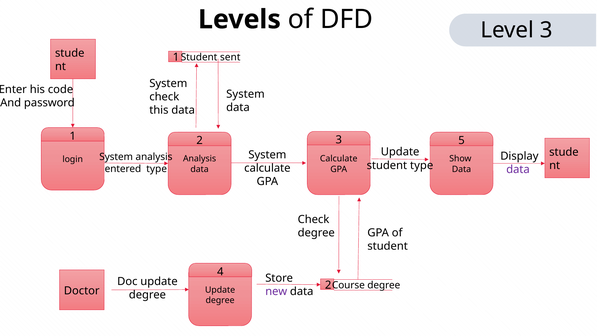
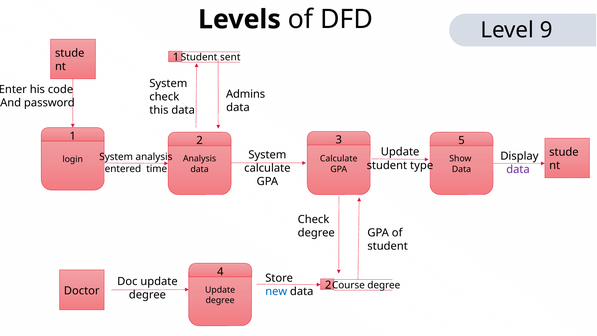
Level 3: 3 -> 9 (546, 30)
System: System -> Admins (246, 94)
entered type: type -> time (157, 169)
new colour: purple -> blue (276, 291)
